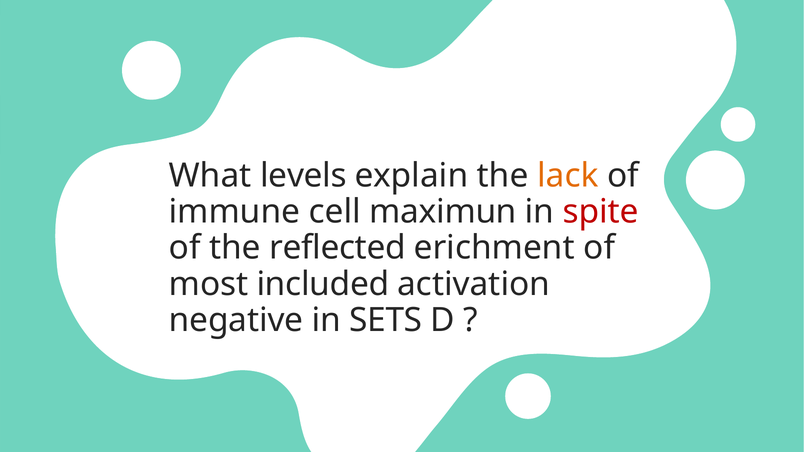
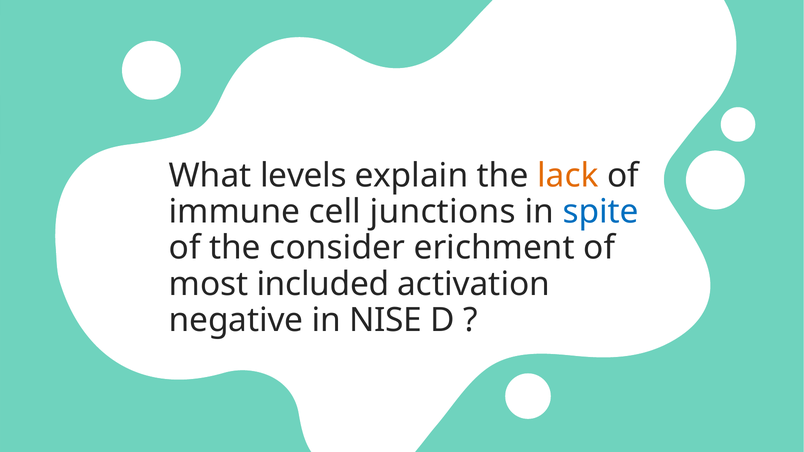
maximun: maximun -> junctions (443, 212)
spite colour: red -> blue (601, 212)
reflected: reflected -> consider (337, 248)
SETS: SETS -> NISE (386, 320)
